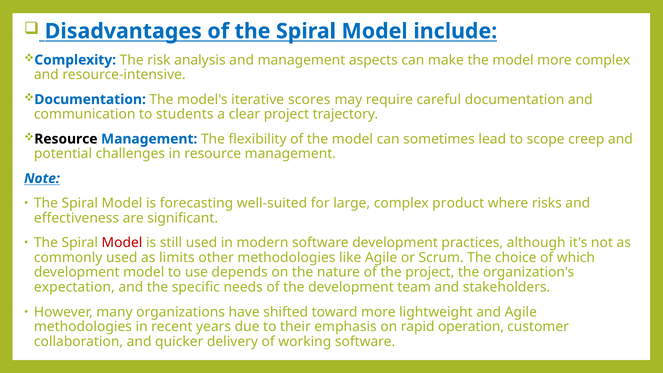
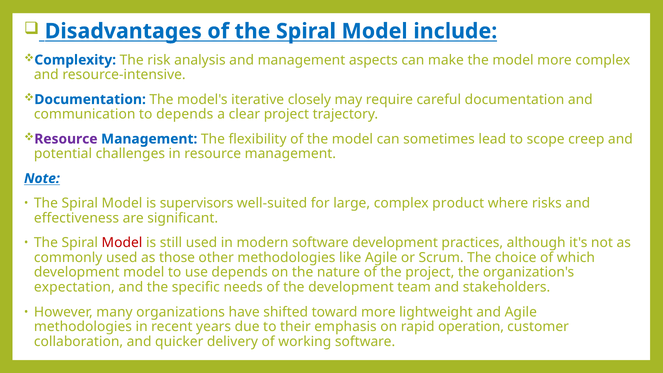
scores: scores -> closely (309, 99)
to students: students -> depends (185, 114)
Resource colour: black -> purple (66, 139)
forecasting: forecasting -> supervisors (197, 203)
limits: limits -> those (177, 257)
